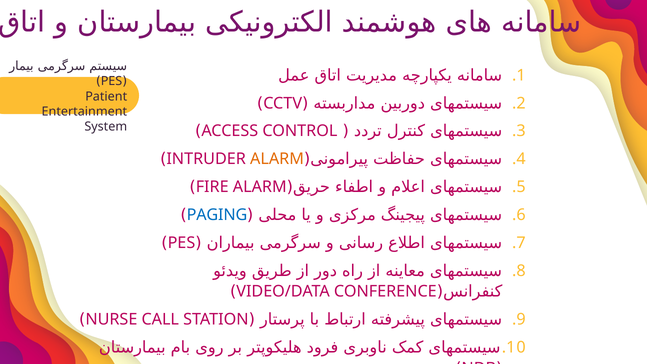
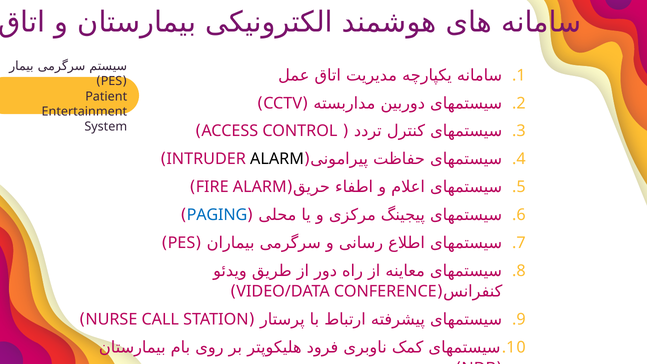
ALARM colour: orange -> black (277, 159)
